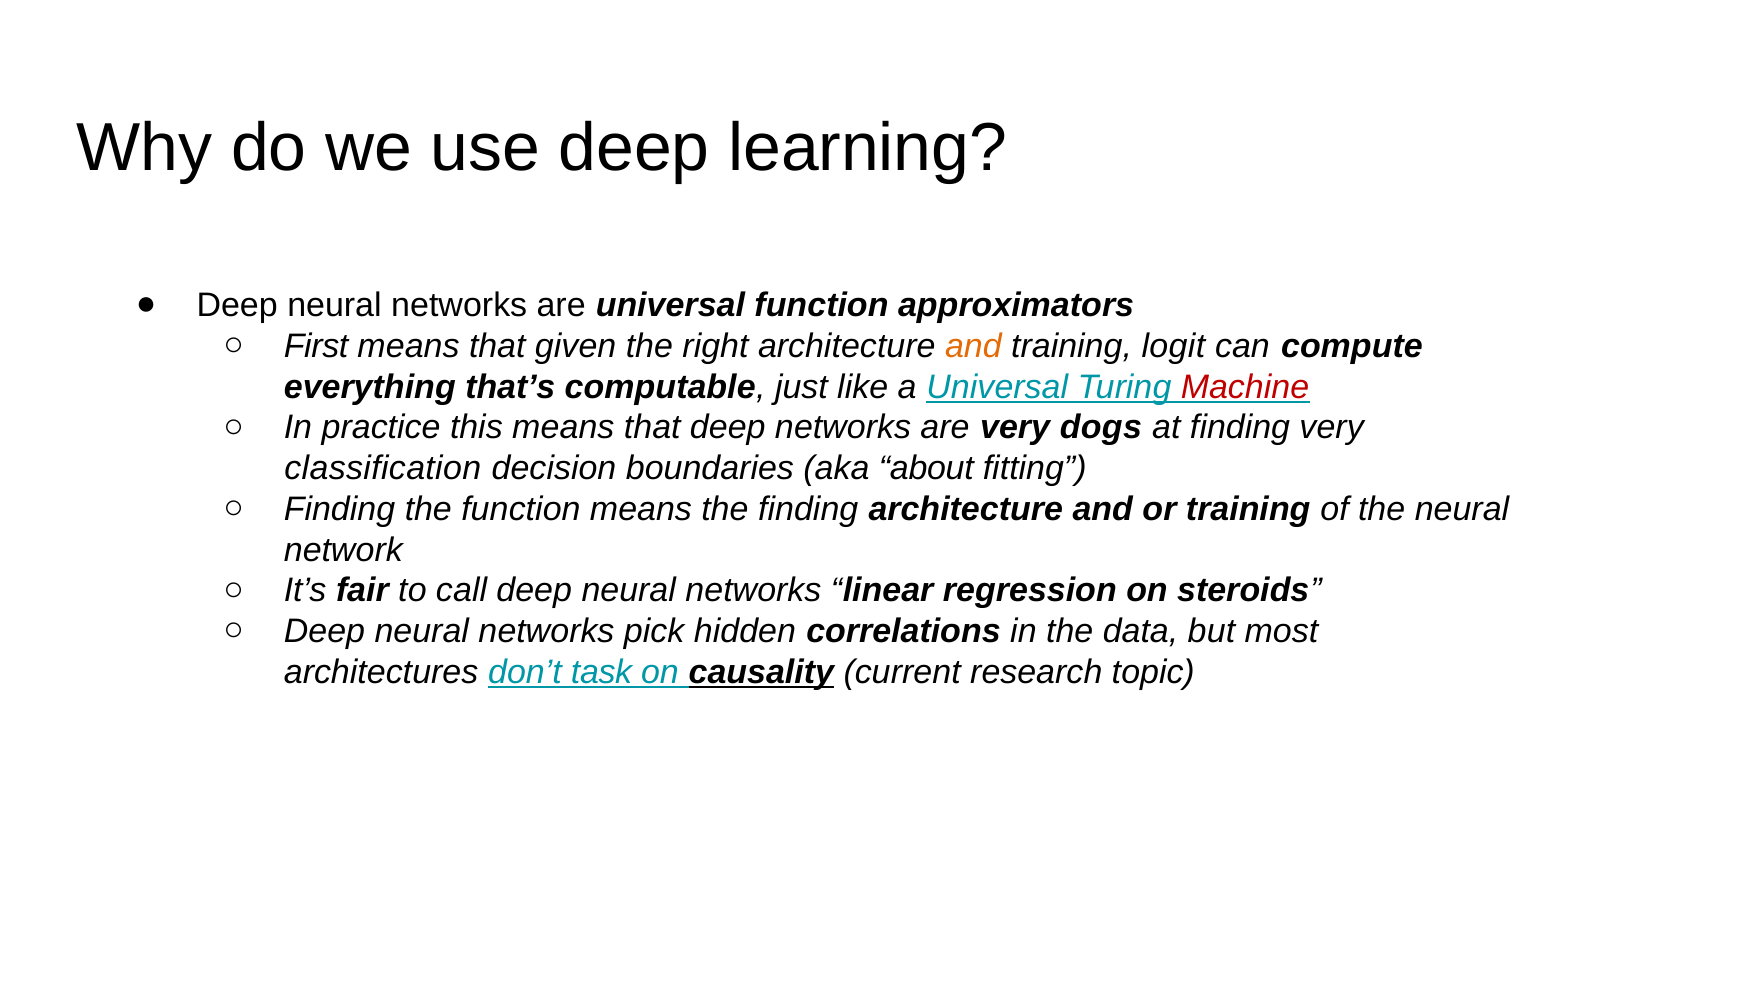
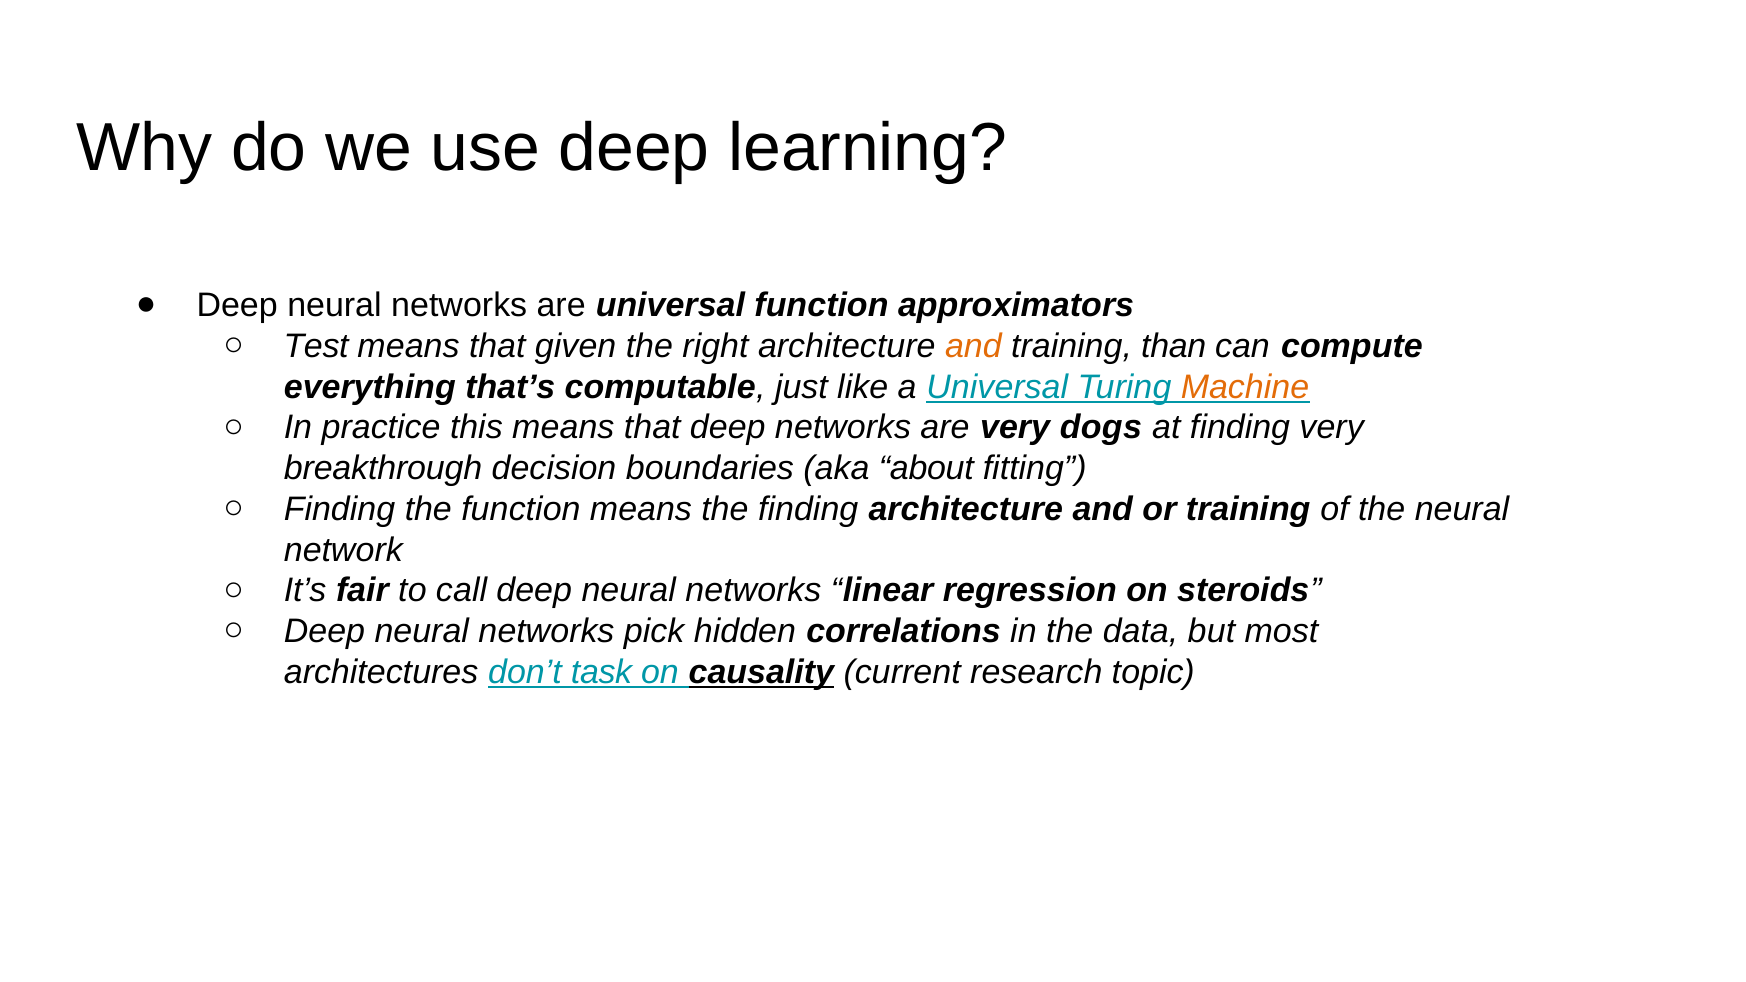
First: First -> Test (316, 346)
logit: logit -> than (1174, 346)
Machine colour: red -> orange (1245, 387)
classification: classification -> breakthrough (383, 469)
